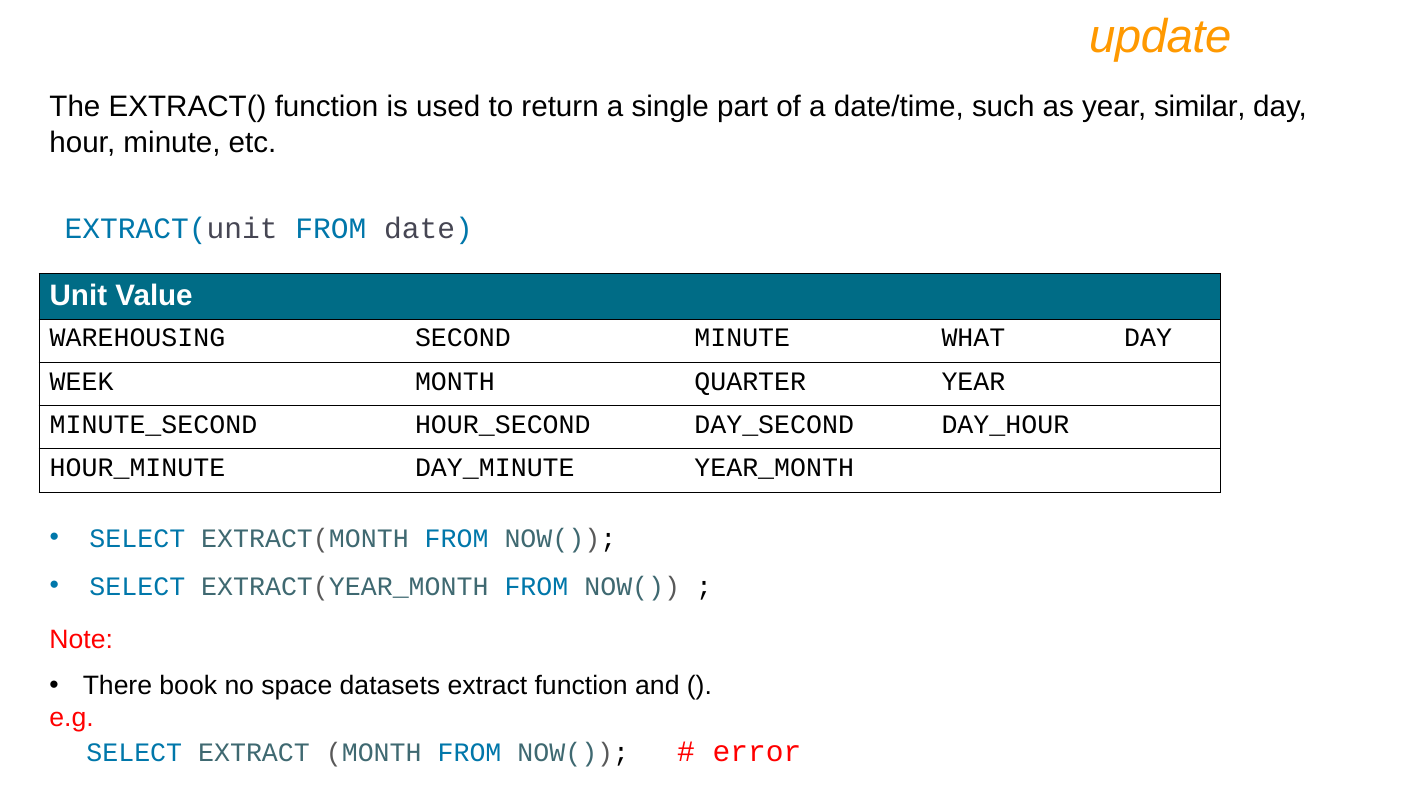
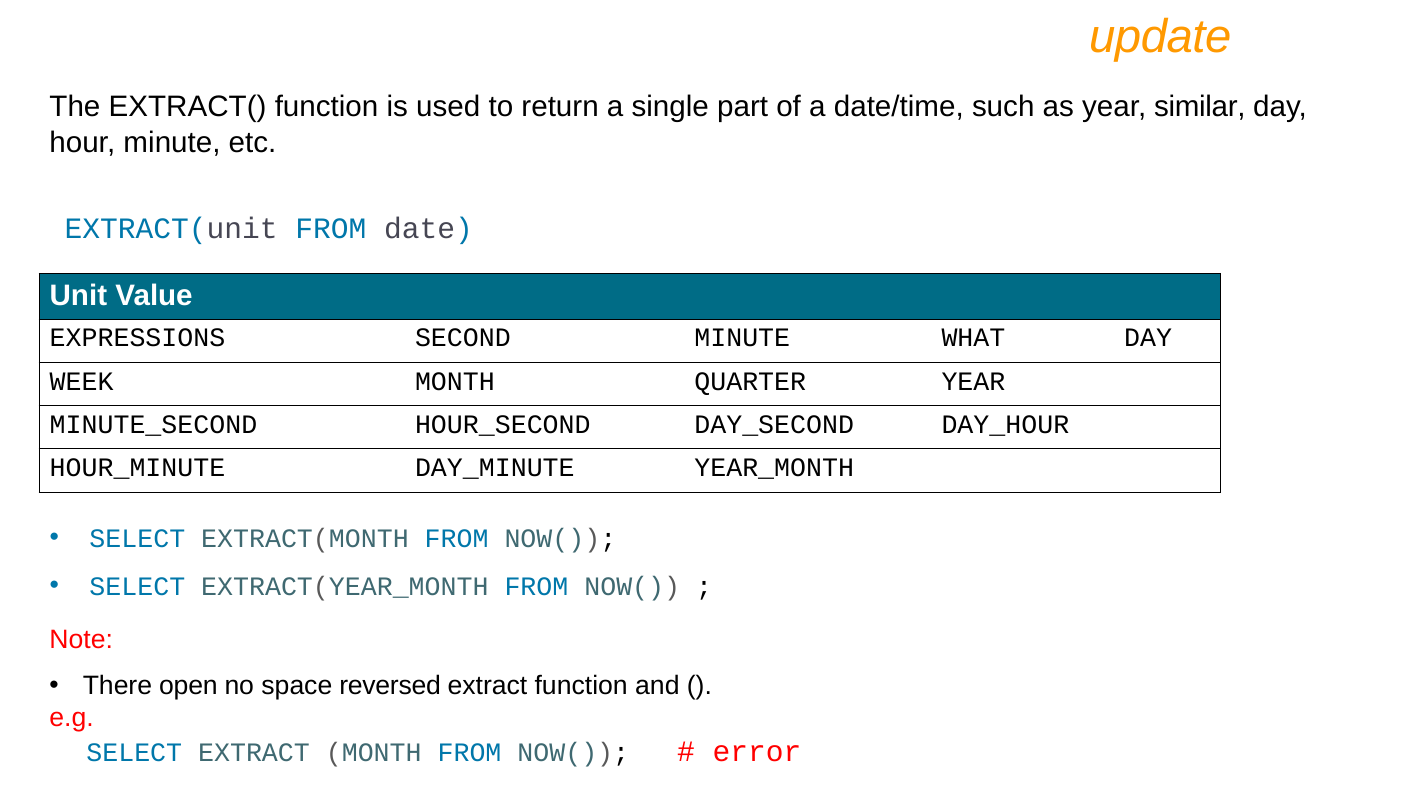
WAREHOUSING: WAREHOUSING -> EXPRESSIONS (137, 338)
book: book -> open (188, 686)
datasets: datasets -> reversed (390, 686)
